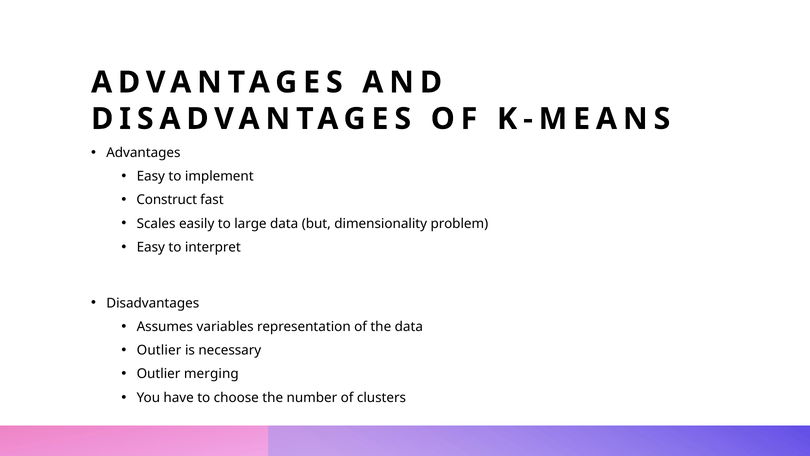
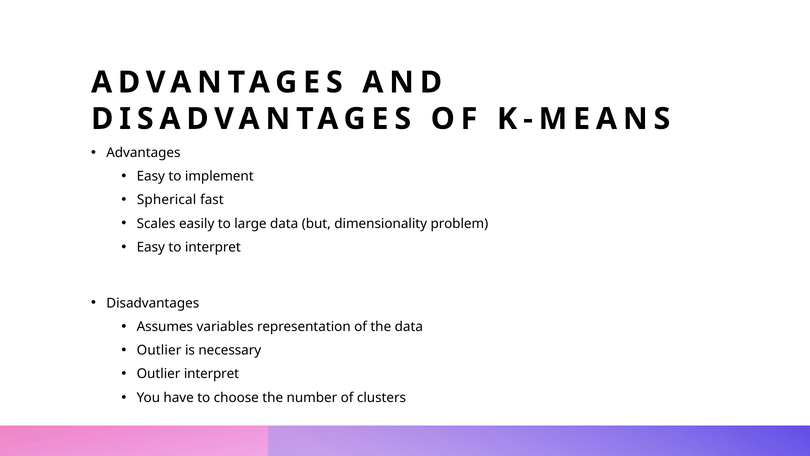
Construct: Construct -> Spherical (167, 200)
Outlier merging: merging -> interpret (211, 374)
